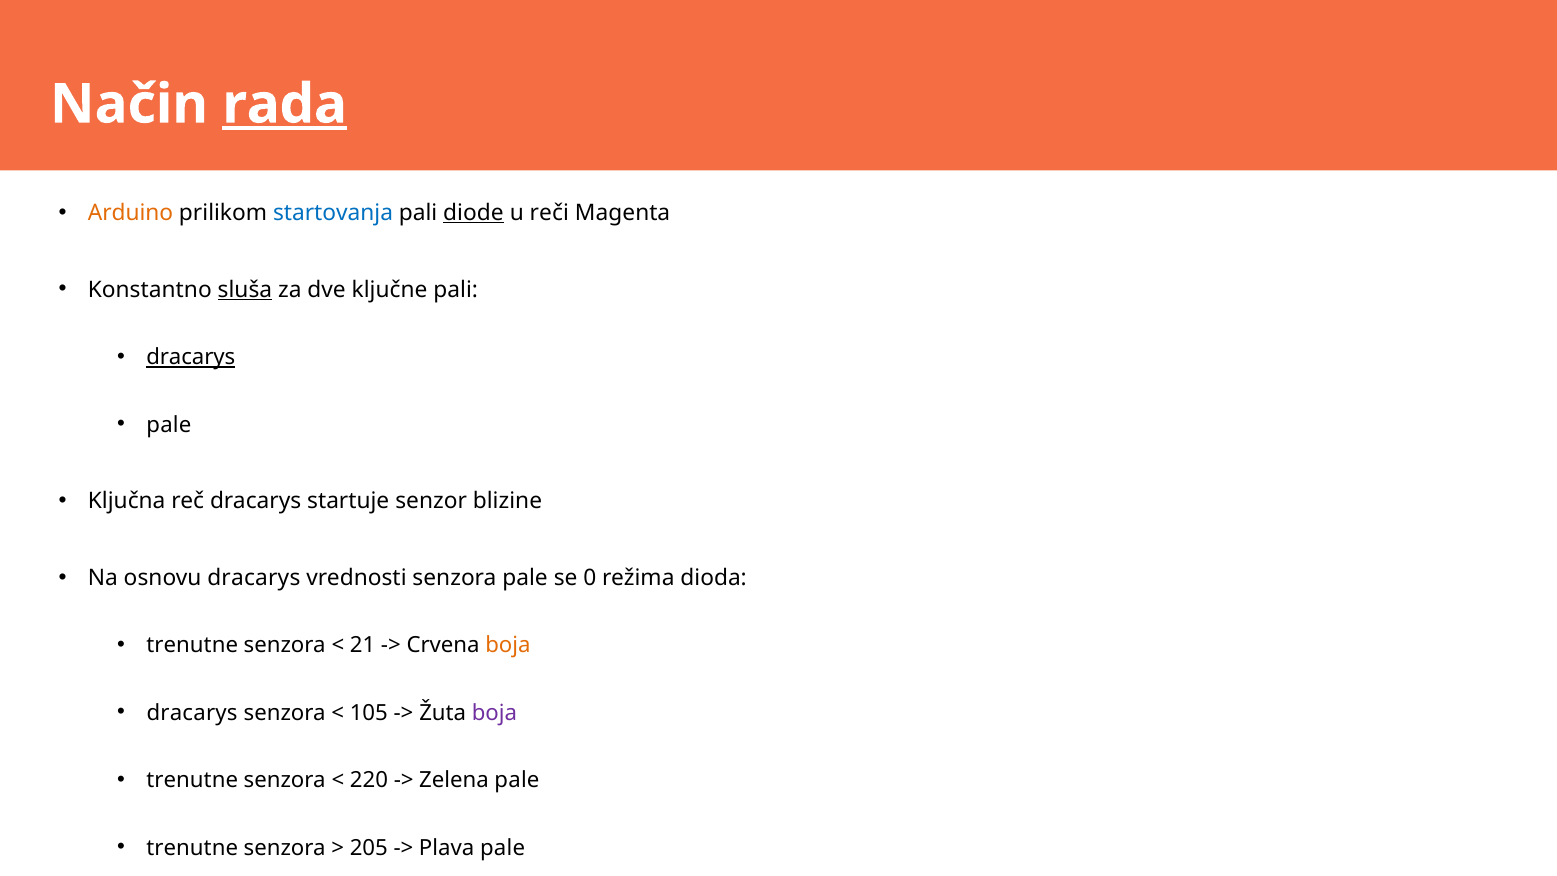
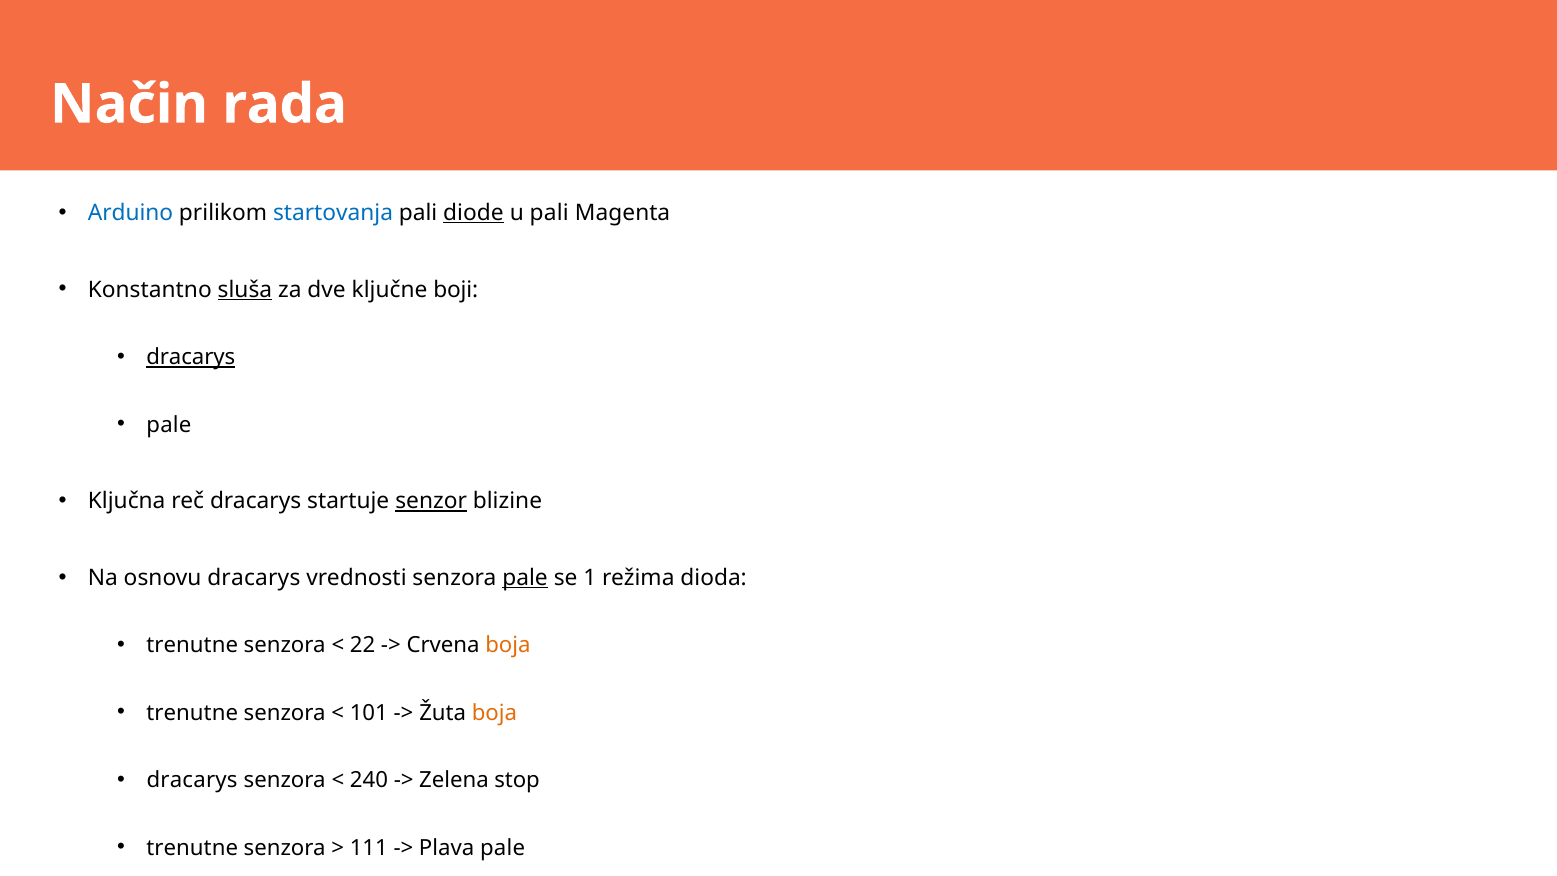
rada underline: present -> none (285, 104)
Arduino colour: orange -> blue (131, 213)
u reči: reči -> pali (549, 213)
ključne pali: pali -> boji (456, 289)
senzor underline: none -> present (431, 501)
pale underline: none -> present (525, 578)
0: 0 -> 1 (590, 578)
21: 21 -> 22 (363, 645)
dracarys: dracarys -> trenutne (192, 713)
105: 105 -> 101 (369, 713)
boja colour: purple -> orange (494, 713)
trenutne: trenutne -> dracarys (192, 780)
220: 220 -> 240 (369, 780)
Zelena pale: pale -> stop (517, 780)
205: 205 -> 111 (369, 848)
